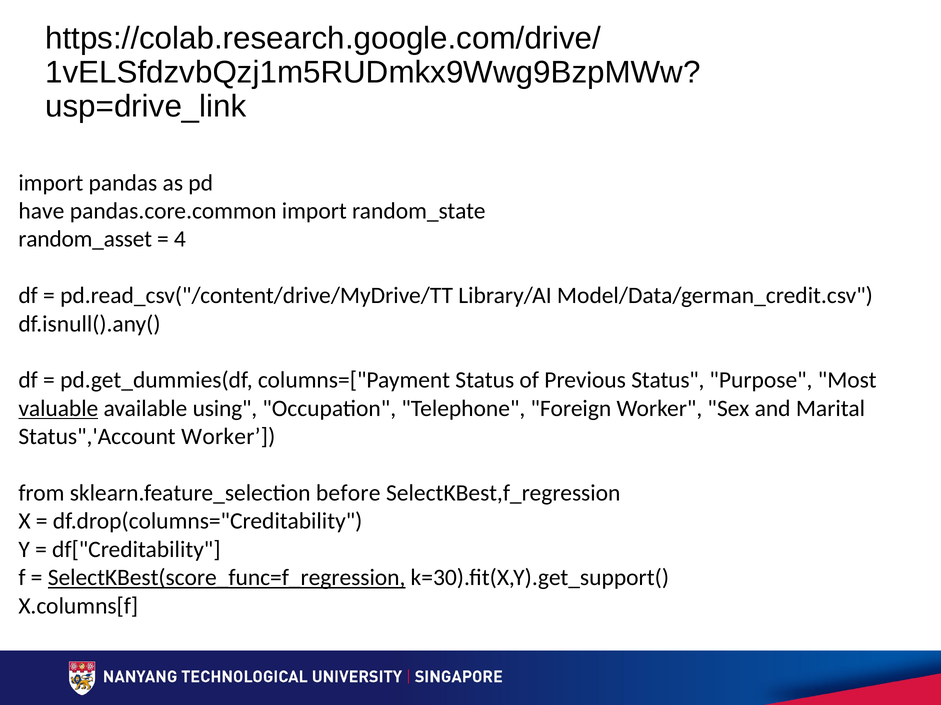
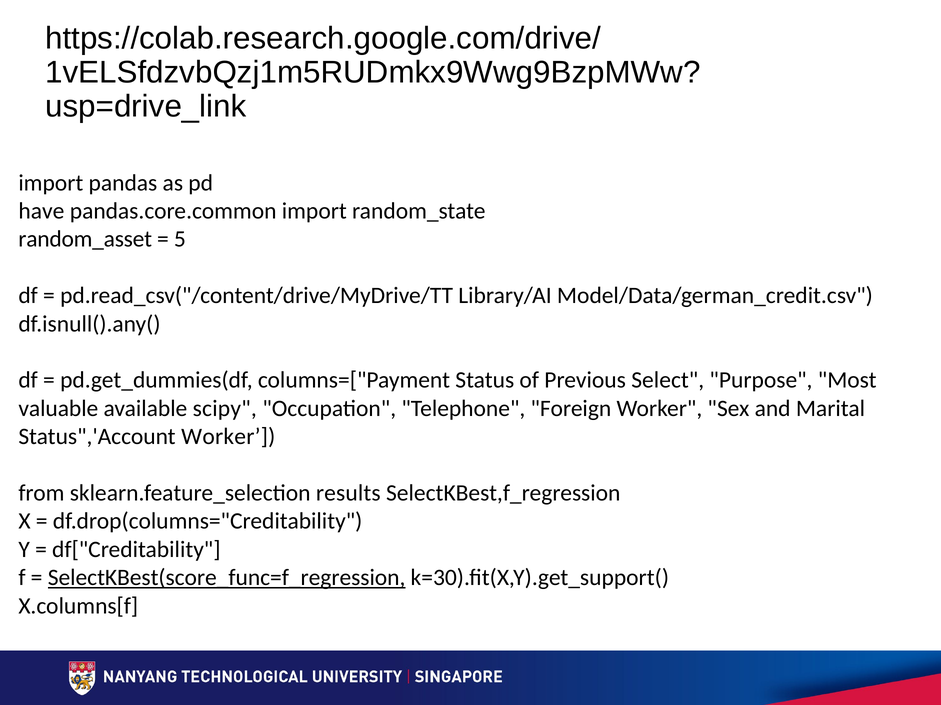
4: 4 -> 5 (180, 239)
Previous Status: Status -> Select (668, 381)
valuable underline: present -> none (58, 409)
using: using -> scipy (225, 409)
before: before -> results (348, 494)
